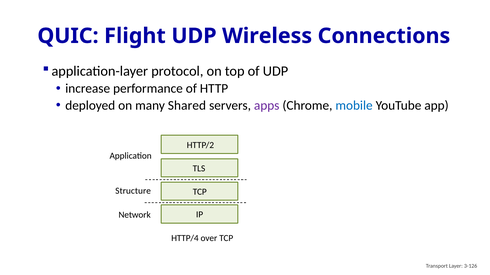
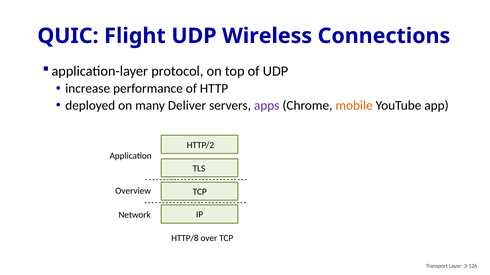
Shared: Shared -> Deliver (187, 106)
mobile colour: blue -> orange (354, 106)
Structure: Structure -> Overview (133, 191)
HTTP/4: HTTP/4 -> HTTP/8 (185, 239)
